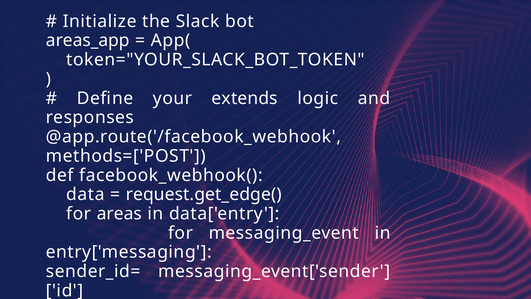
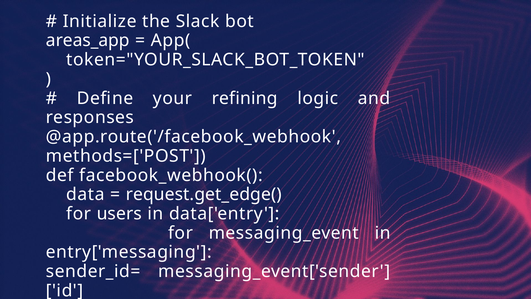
extends: extends -> refining (245, 98)
areas: areas -> users (119, 214)
